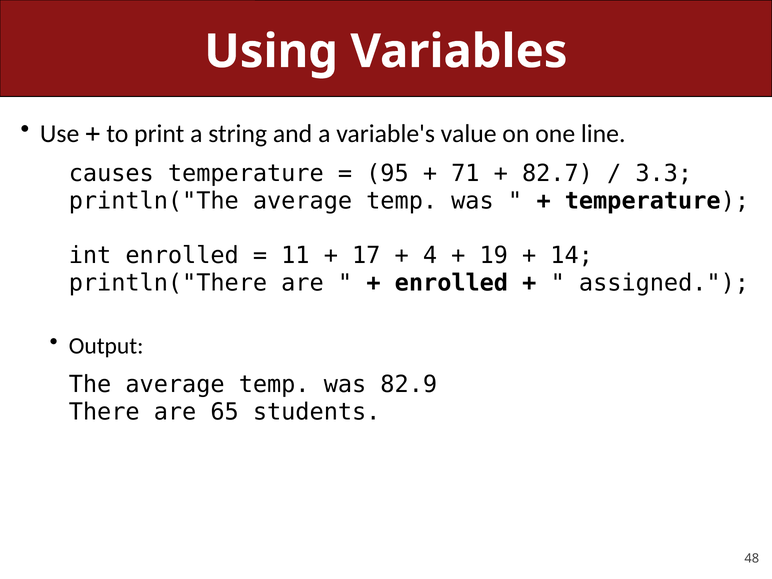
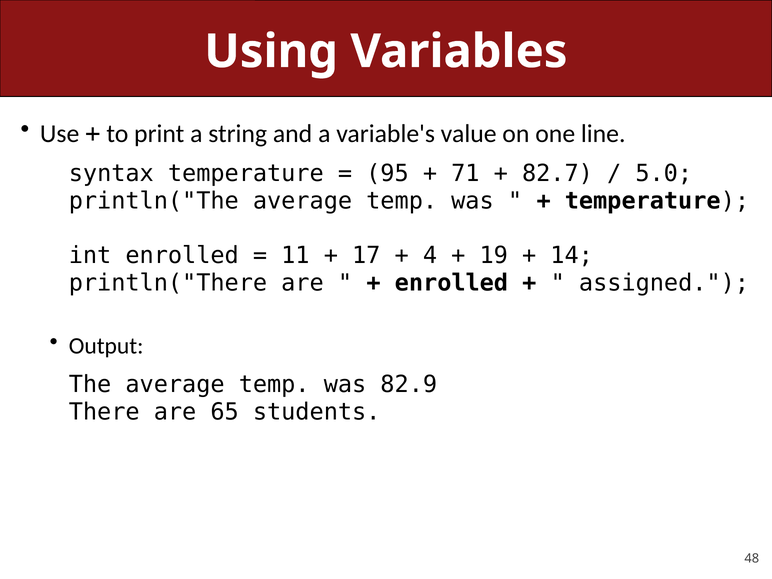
causes: causes -> syntax (111, 173)
3.3: 3.3 -> 5.0 (664, 173)
